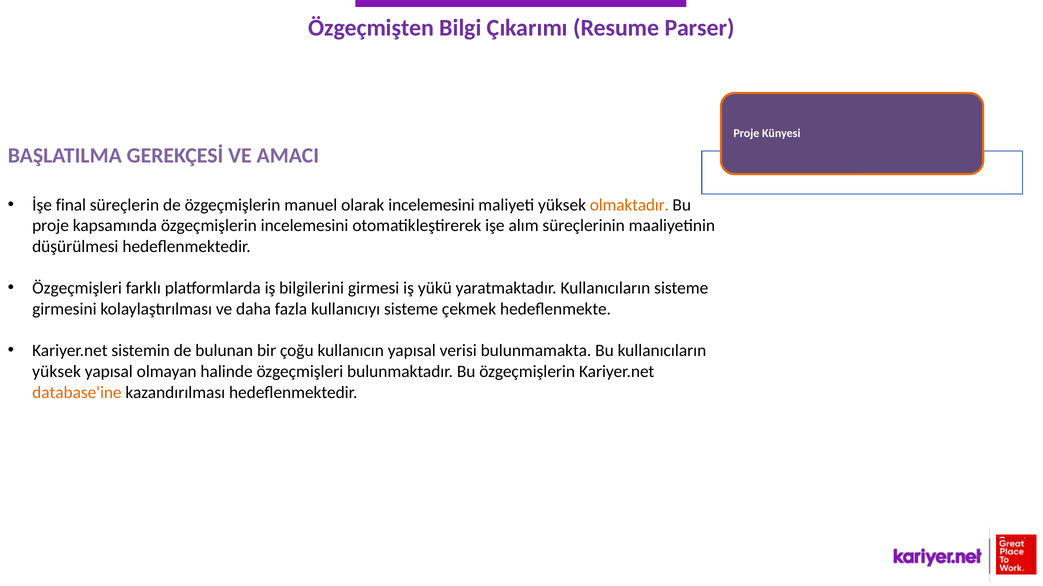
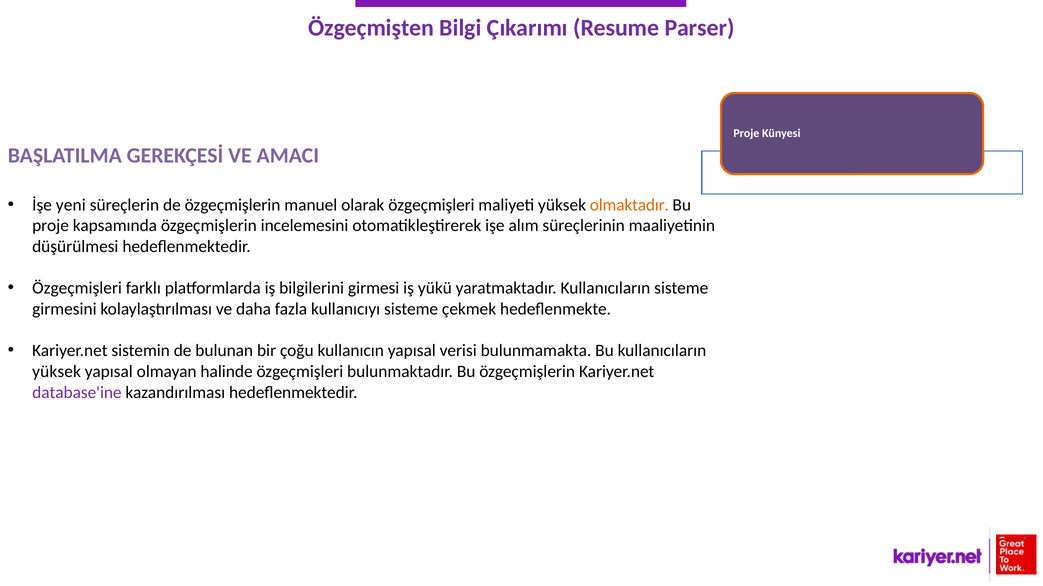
final: final -> yeni (71, 205)
olarak incelemesini: incelemesini -> özgeçmişleri (431, 205)
database'ine colour: orange -> purple (77, 393)
